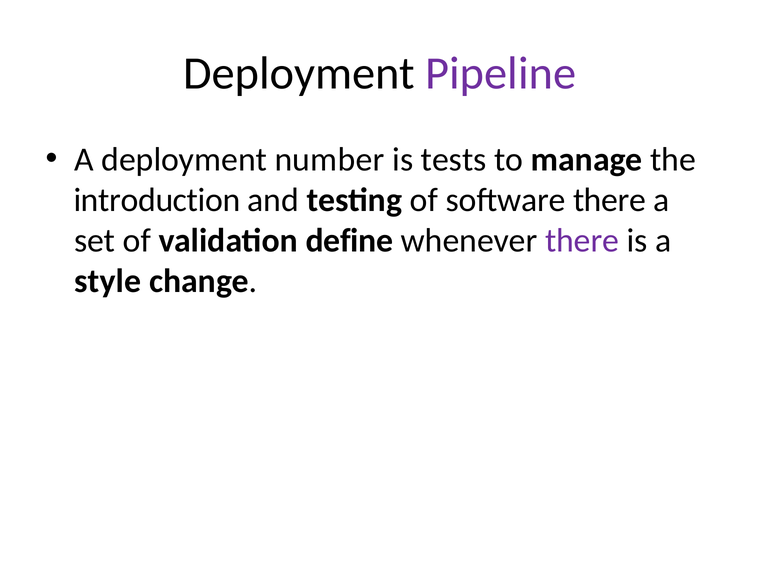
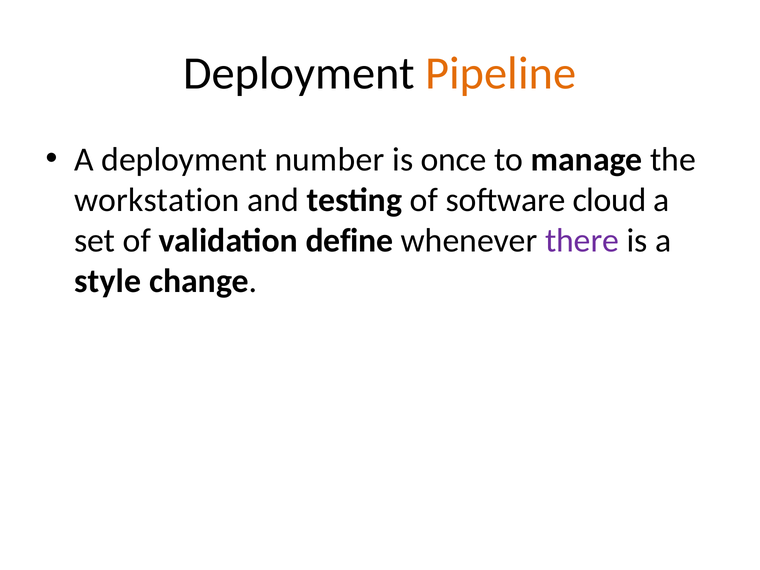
Pipeline colour: purple -> orange (501, 74)
tests: tests -> once (454, 159)
introduction: introduction -> workstation (157, 200)
software there: there -> cloud (610, 200)
